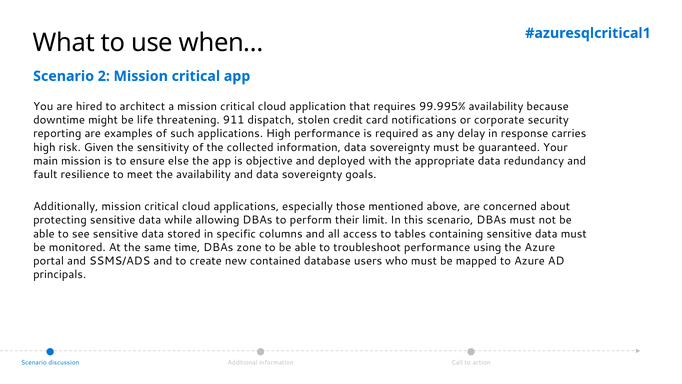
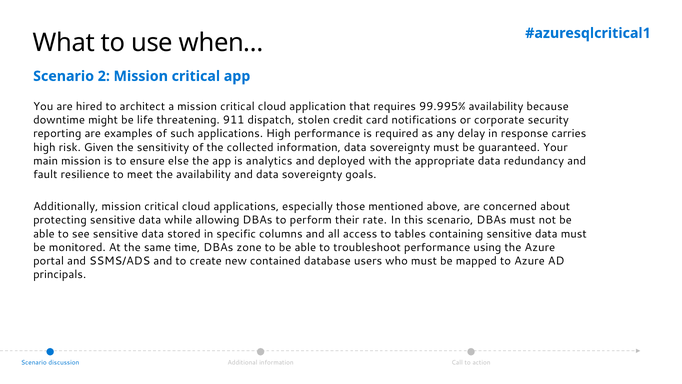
objective: objective -> analytics (269, 161)
limit: limit -> rate (375, 220)
